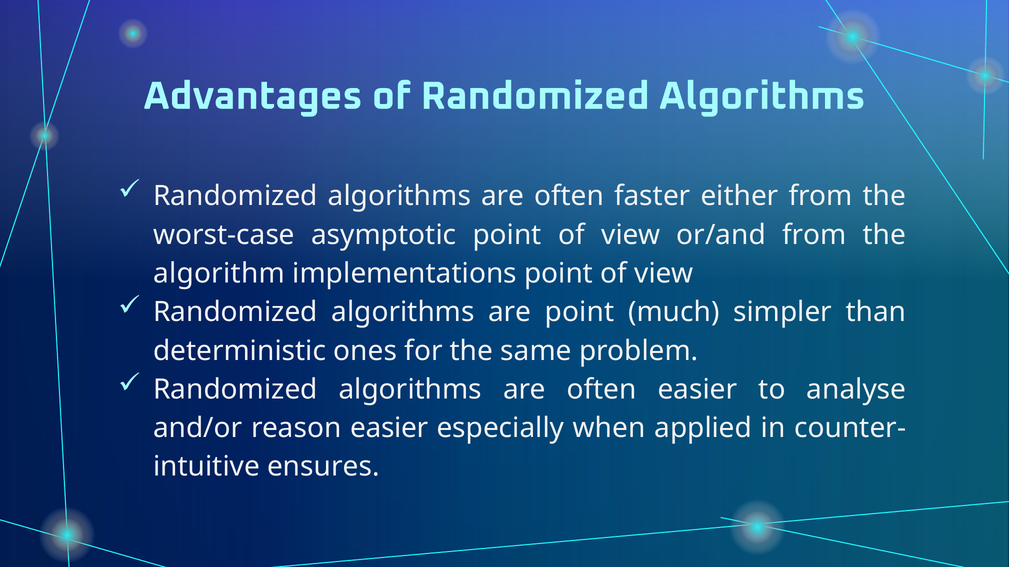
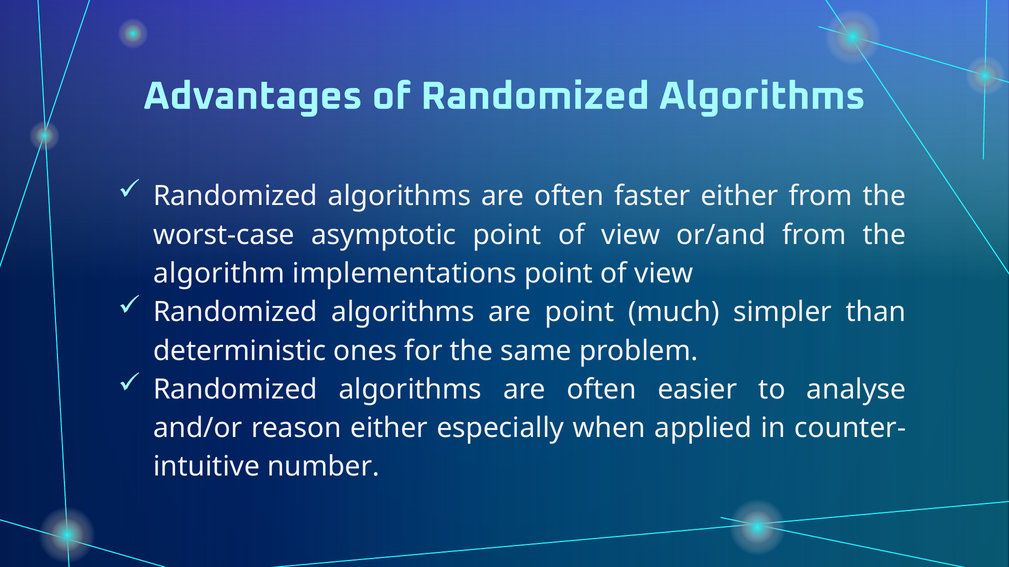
reason easier: easier -> either (389, 429)
ensures: ensures -> number (323, 467)
